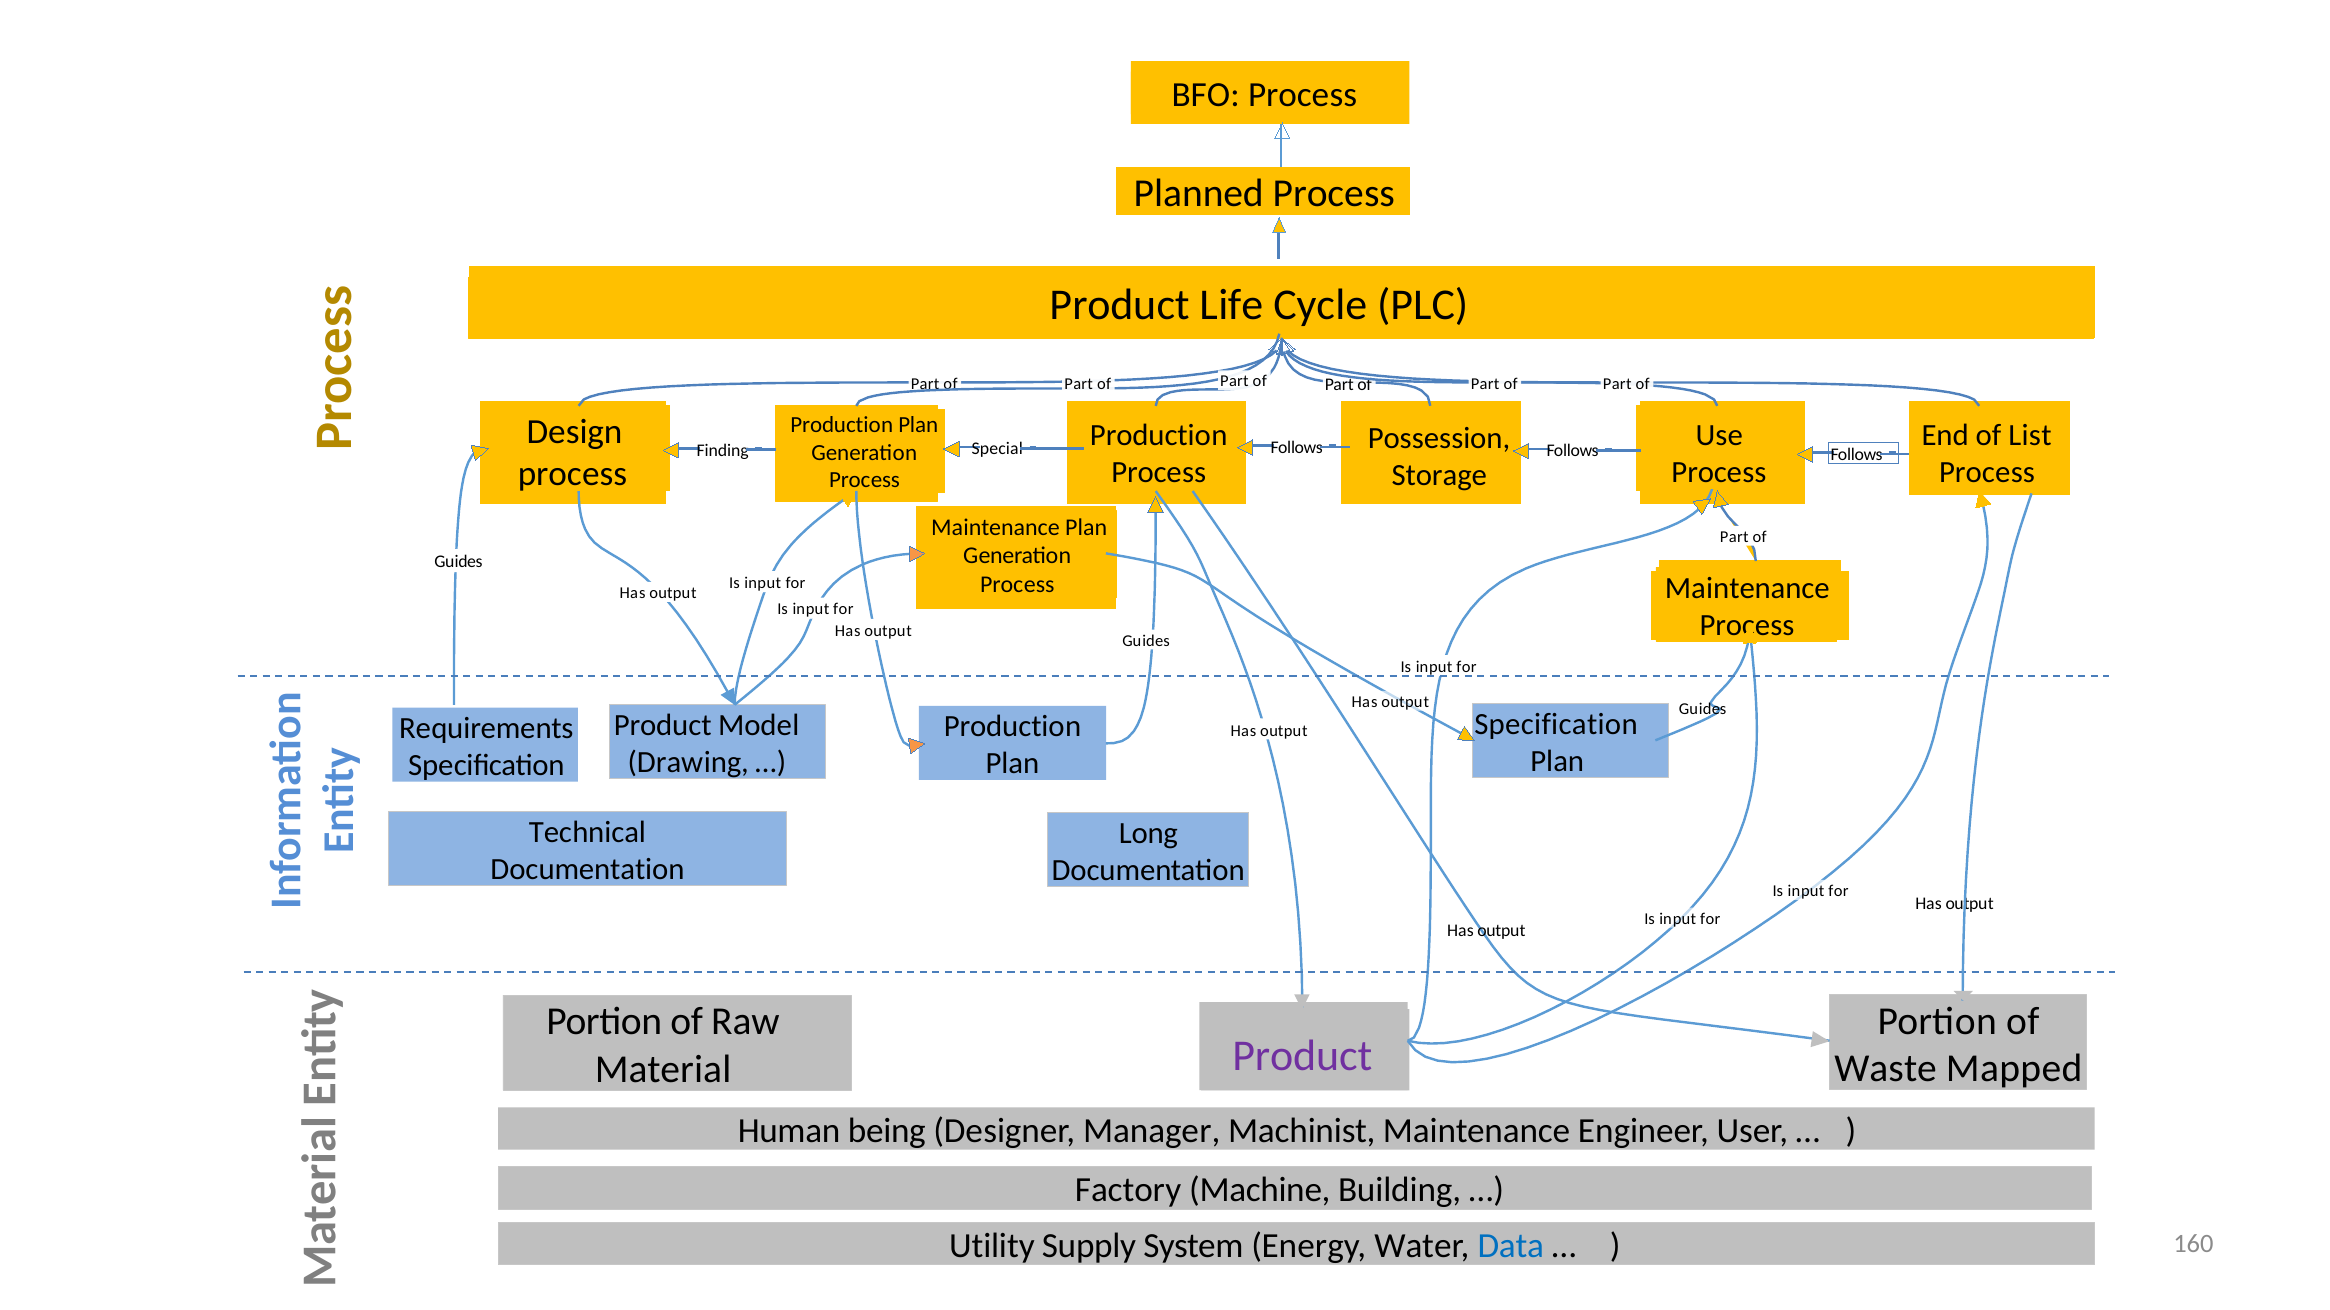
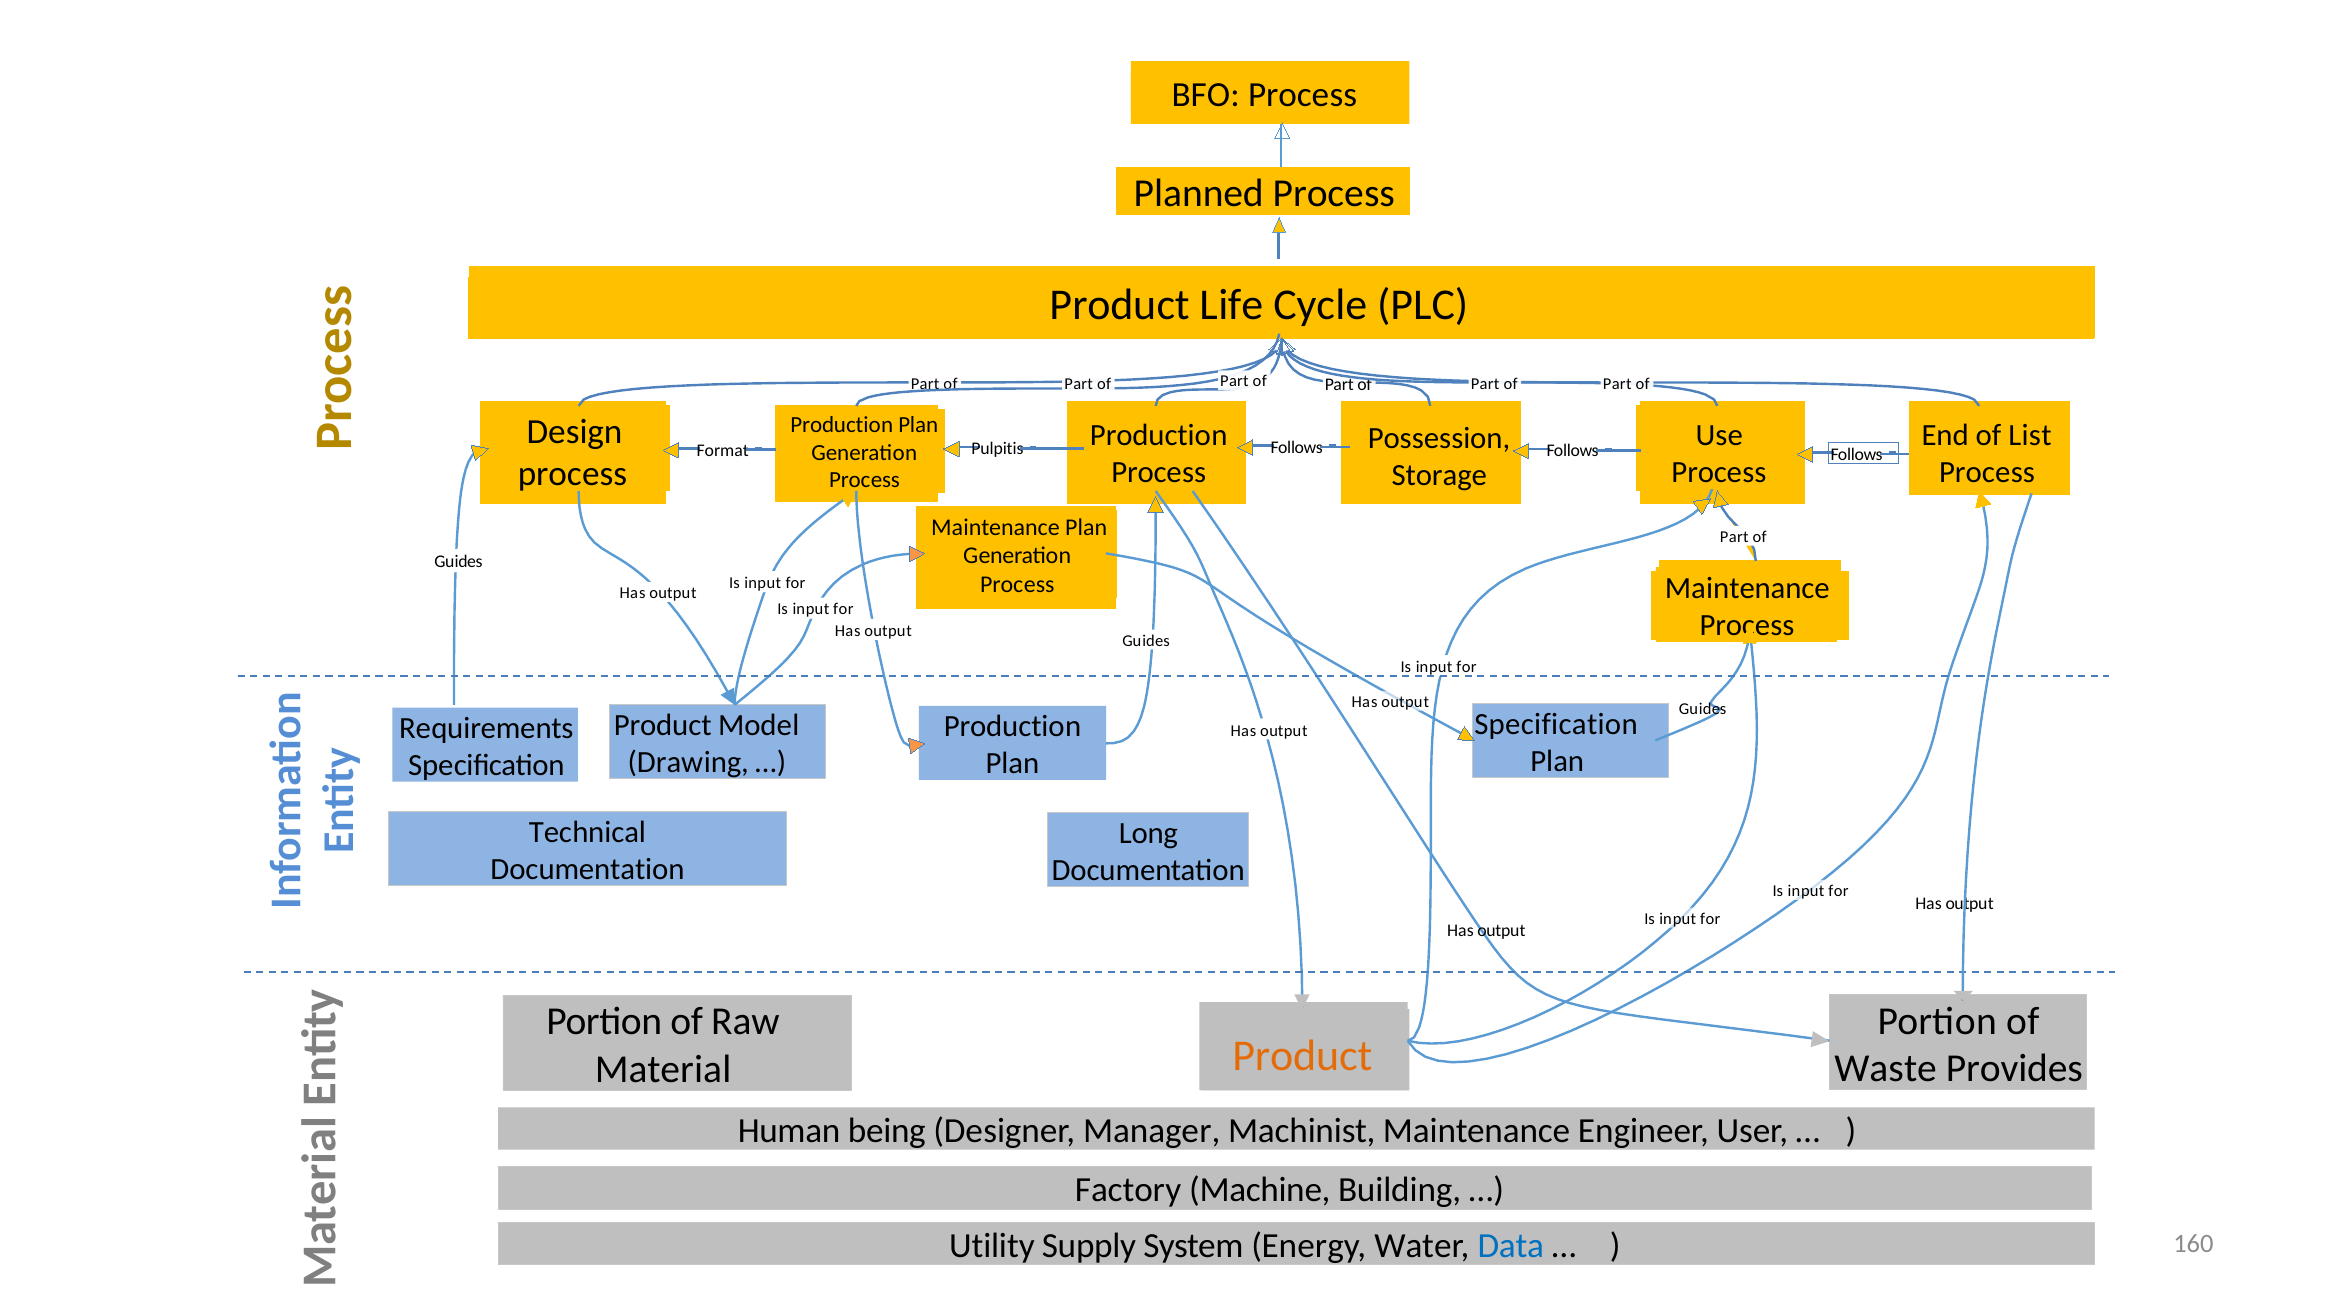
Special: Special -> Pulpitis (997, 449)
Finding: Finding -> Format (723, 451)
Product colour: purple -> orange (1302, 1057)
Mapped: Mapped -> Provides (2014, 1069)
